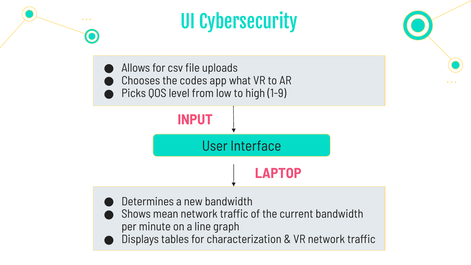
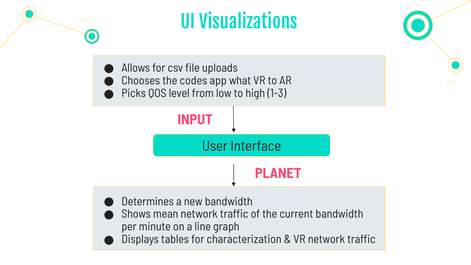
Cybersecurity: Cybersecurity -> Visualizations (248, 23)
1-9: 1-9 -> 1-3 (277, 93)
LAPTOP: LAPTOP -> PLANET (278, 174)
